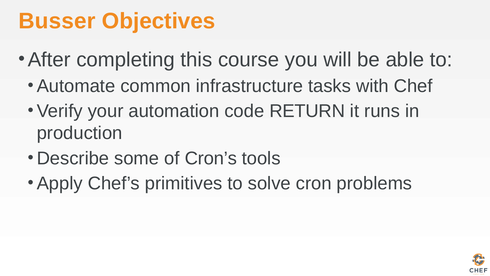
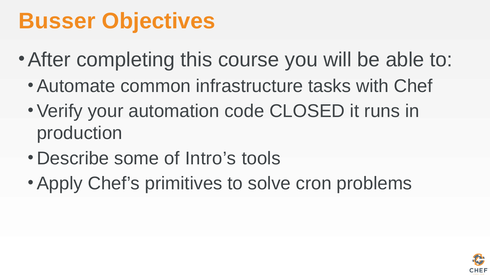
RETURN: RETURN -> CLOSED (307, 111)
Cron’s: Cron’s -> Intro’s (211, 158)
